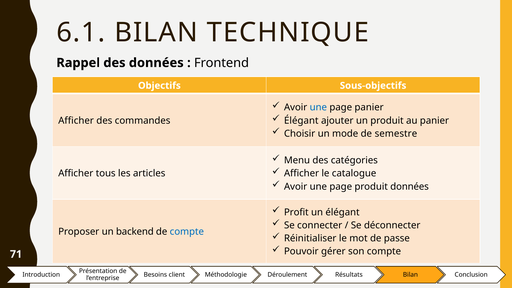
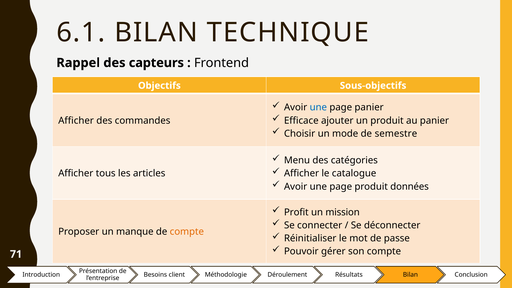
des données: données -> capteurs (156, 63)
Élégant: Élégant -> Efficace (301, 121)
un élégant: élégant -> mission (343, 212)
backend: backend -> manque (135, 232)
compte colour: blue -> orange (187, 232)
